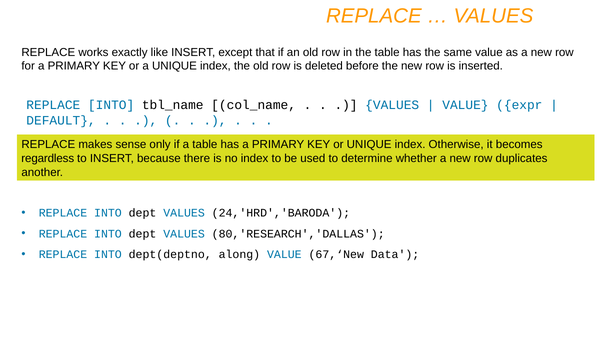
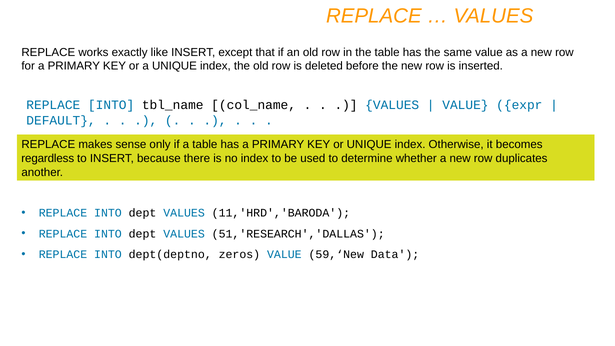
24,'HRD','BARODA: 24,'HRD','BARODA -> 11,'HRD','BARODA (281, 213)
80,'RESEARCH','DALLAS: 80,'RESEARCH','DALLAS -> 51,'RESEARCH','DALLAS (298, 234)
along: along -> zeros (239, 254)
67,‘New: 67,‘New -> 59,‘New (336, 254)
